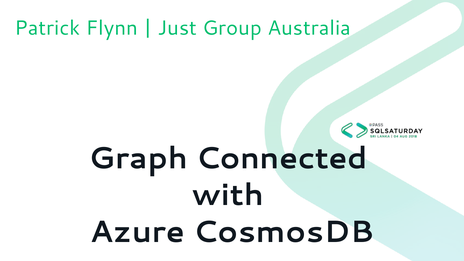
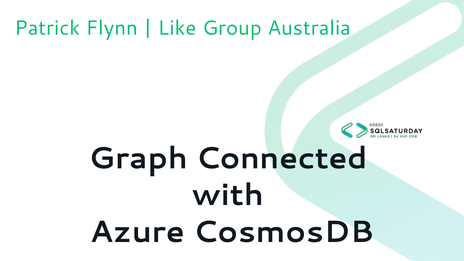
Just: Just -> Like (177, 28)
